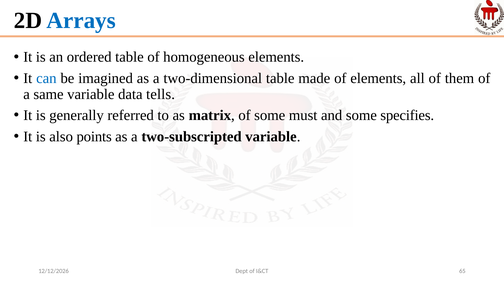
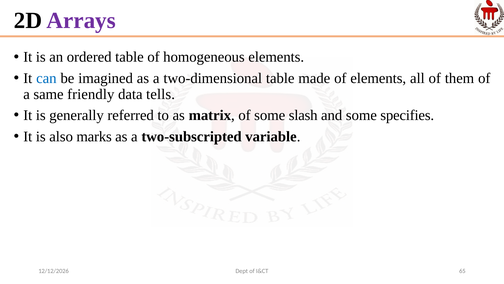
Arrays colour: blue -> purple (81, 20)
same variable: variable -> friendly (91, 94)
must: must -> slash (303, 115)
points: points -> marks (94, 136)
